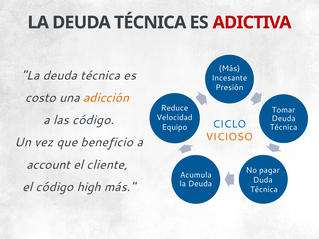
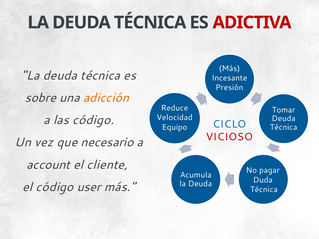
costo: costo -> sobre (41, 98)
VICIOSO colour: orange -> red (229, 137)
beneficio: beneficio -> necesario (107, 143)
high: high -> user (89, 187)
